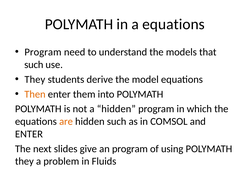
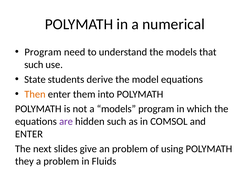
a equations: equations -> numerical (174, 24)
They: They -> State (35, 79)
a hidden: hidden -> models (116, 109)
are colour: orange -> purple (66, 121)
an program: program -> problem (130, 148)
